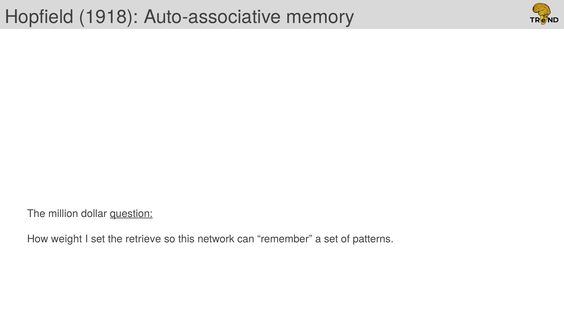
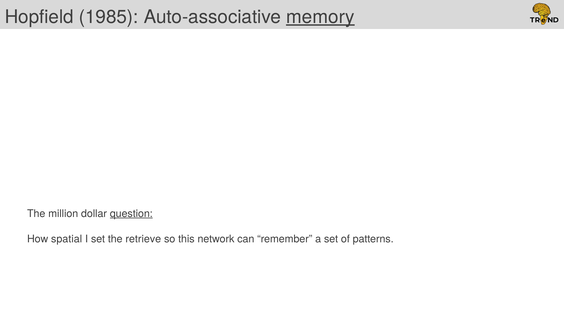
1918: 1918 -> 1985 (109, 17)
memory underline: none -> present (320, 17)
weight: weight -> spatial (67, 239)
